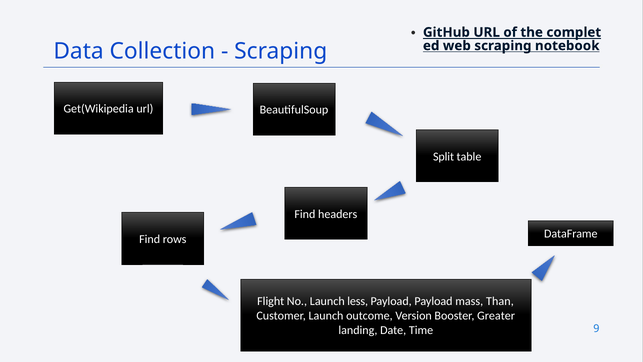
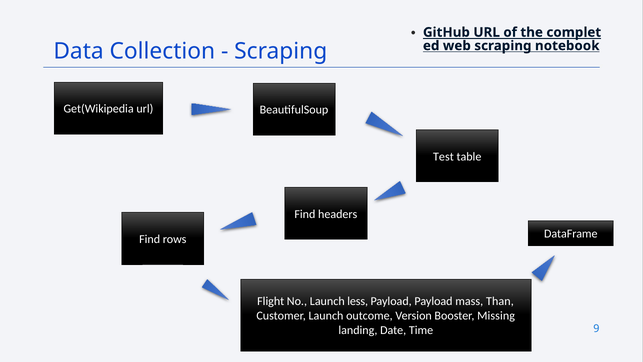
Split: Split -> Test (443, 156)
Greater: Greater -> Missing (496, 316)
